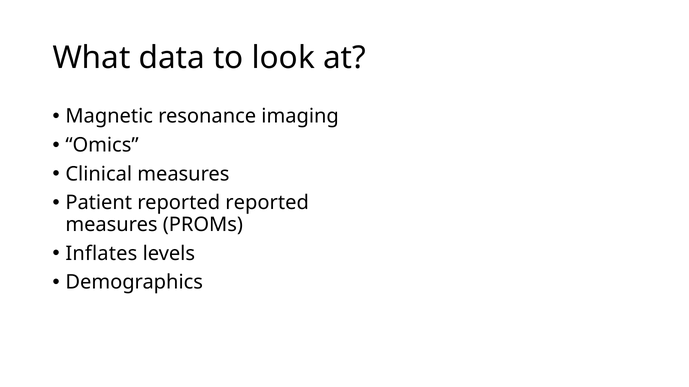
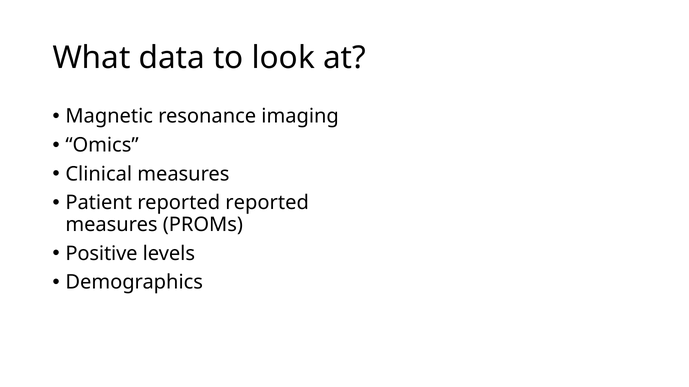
Inflates: Inflates -> Positive (102, 254)
